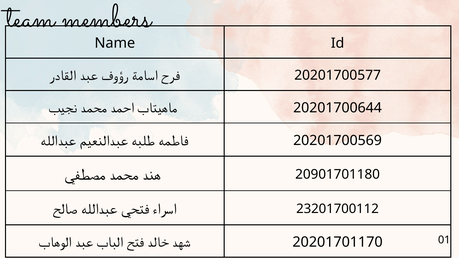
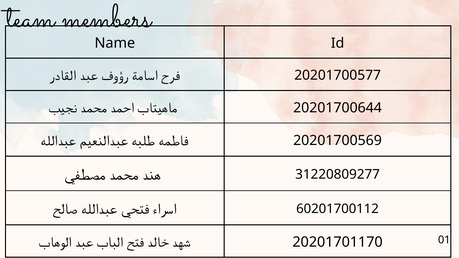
20901701180: 20901701180 -> 31220809277 (338, 175)
23201700112: 23201700112 -> 60201700112 (338, 209)
